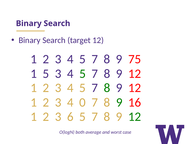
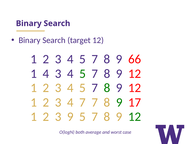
75: 75 -> 66 (135, 59)
1 5: 5 -> 4 (46, 73)
4 0: 0 -> 7 (82, 102)
16: 16 -> 17 (135, 102)
3 6: 6 -> 9 (70, 116)
